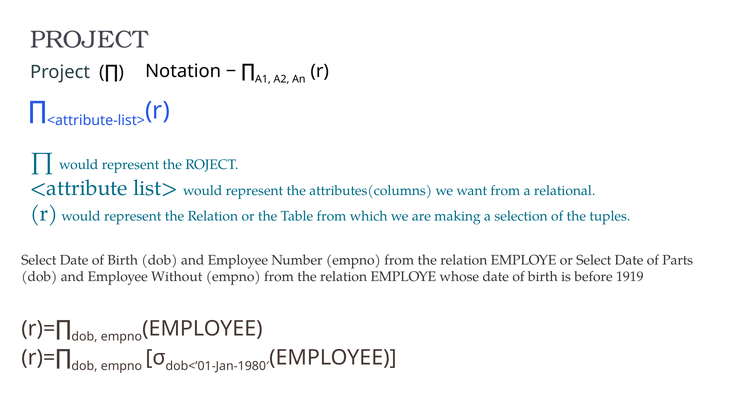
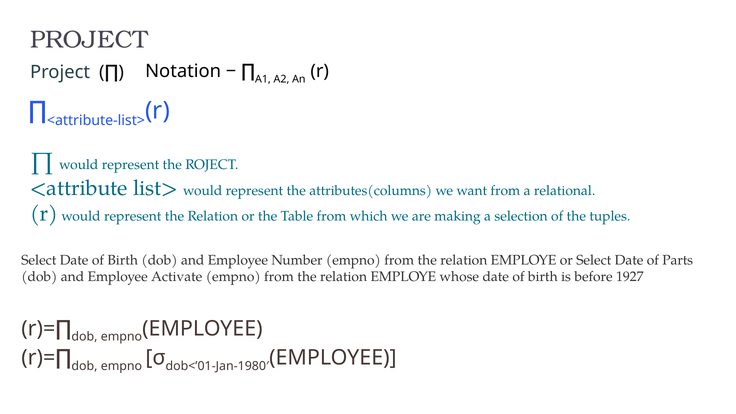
Without: Without -> Activate (177, 277)
1919: 1919 -> 1927 (630, 277)
